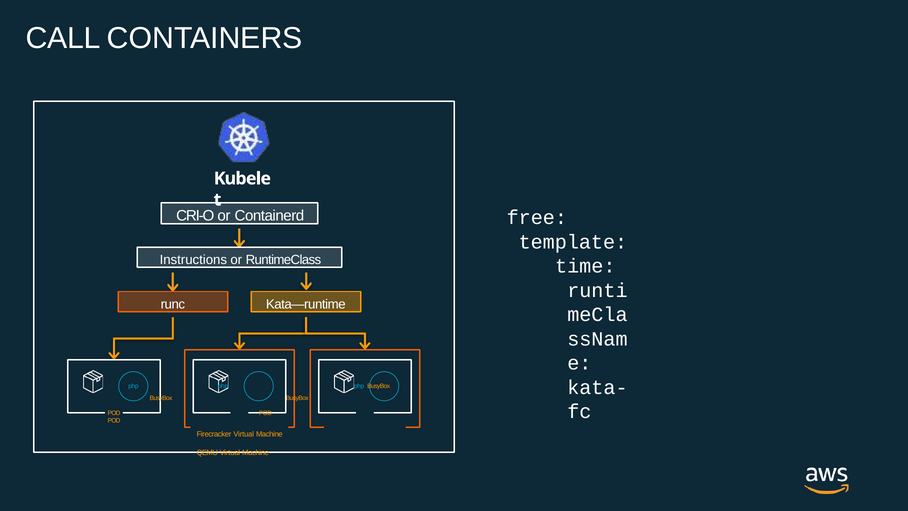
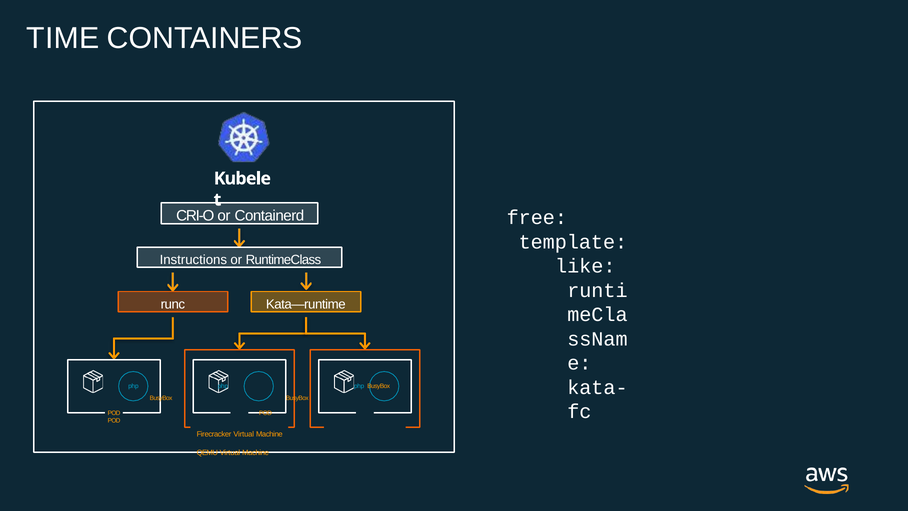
CALL: CALL -> TIME (63, 38)
time: time -> like (585, 266)
